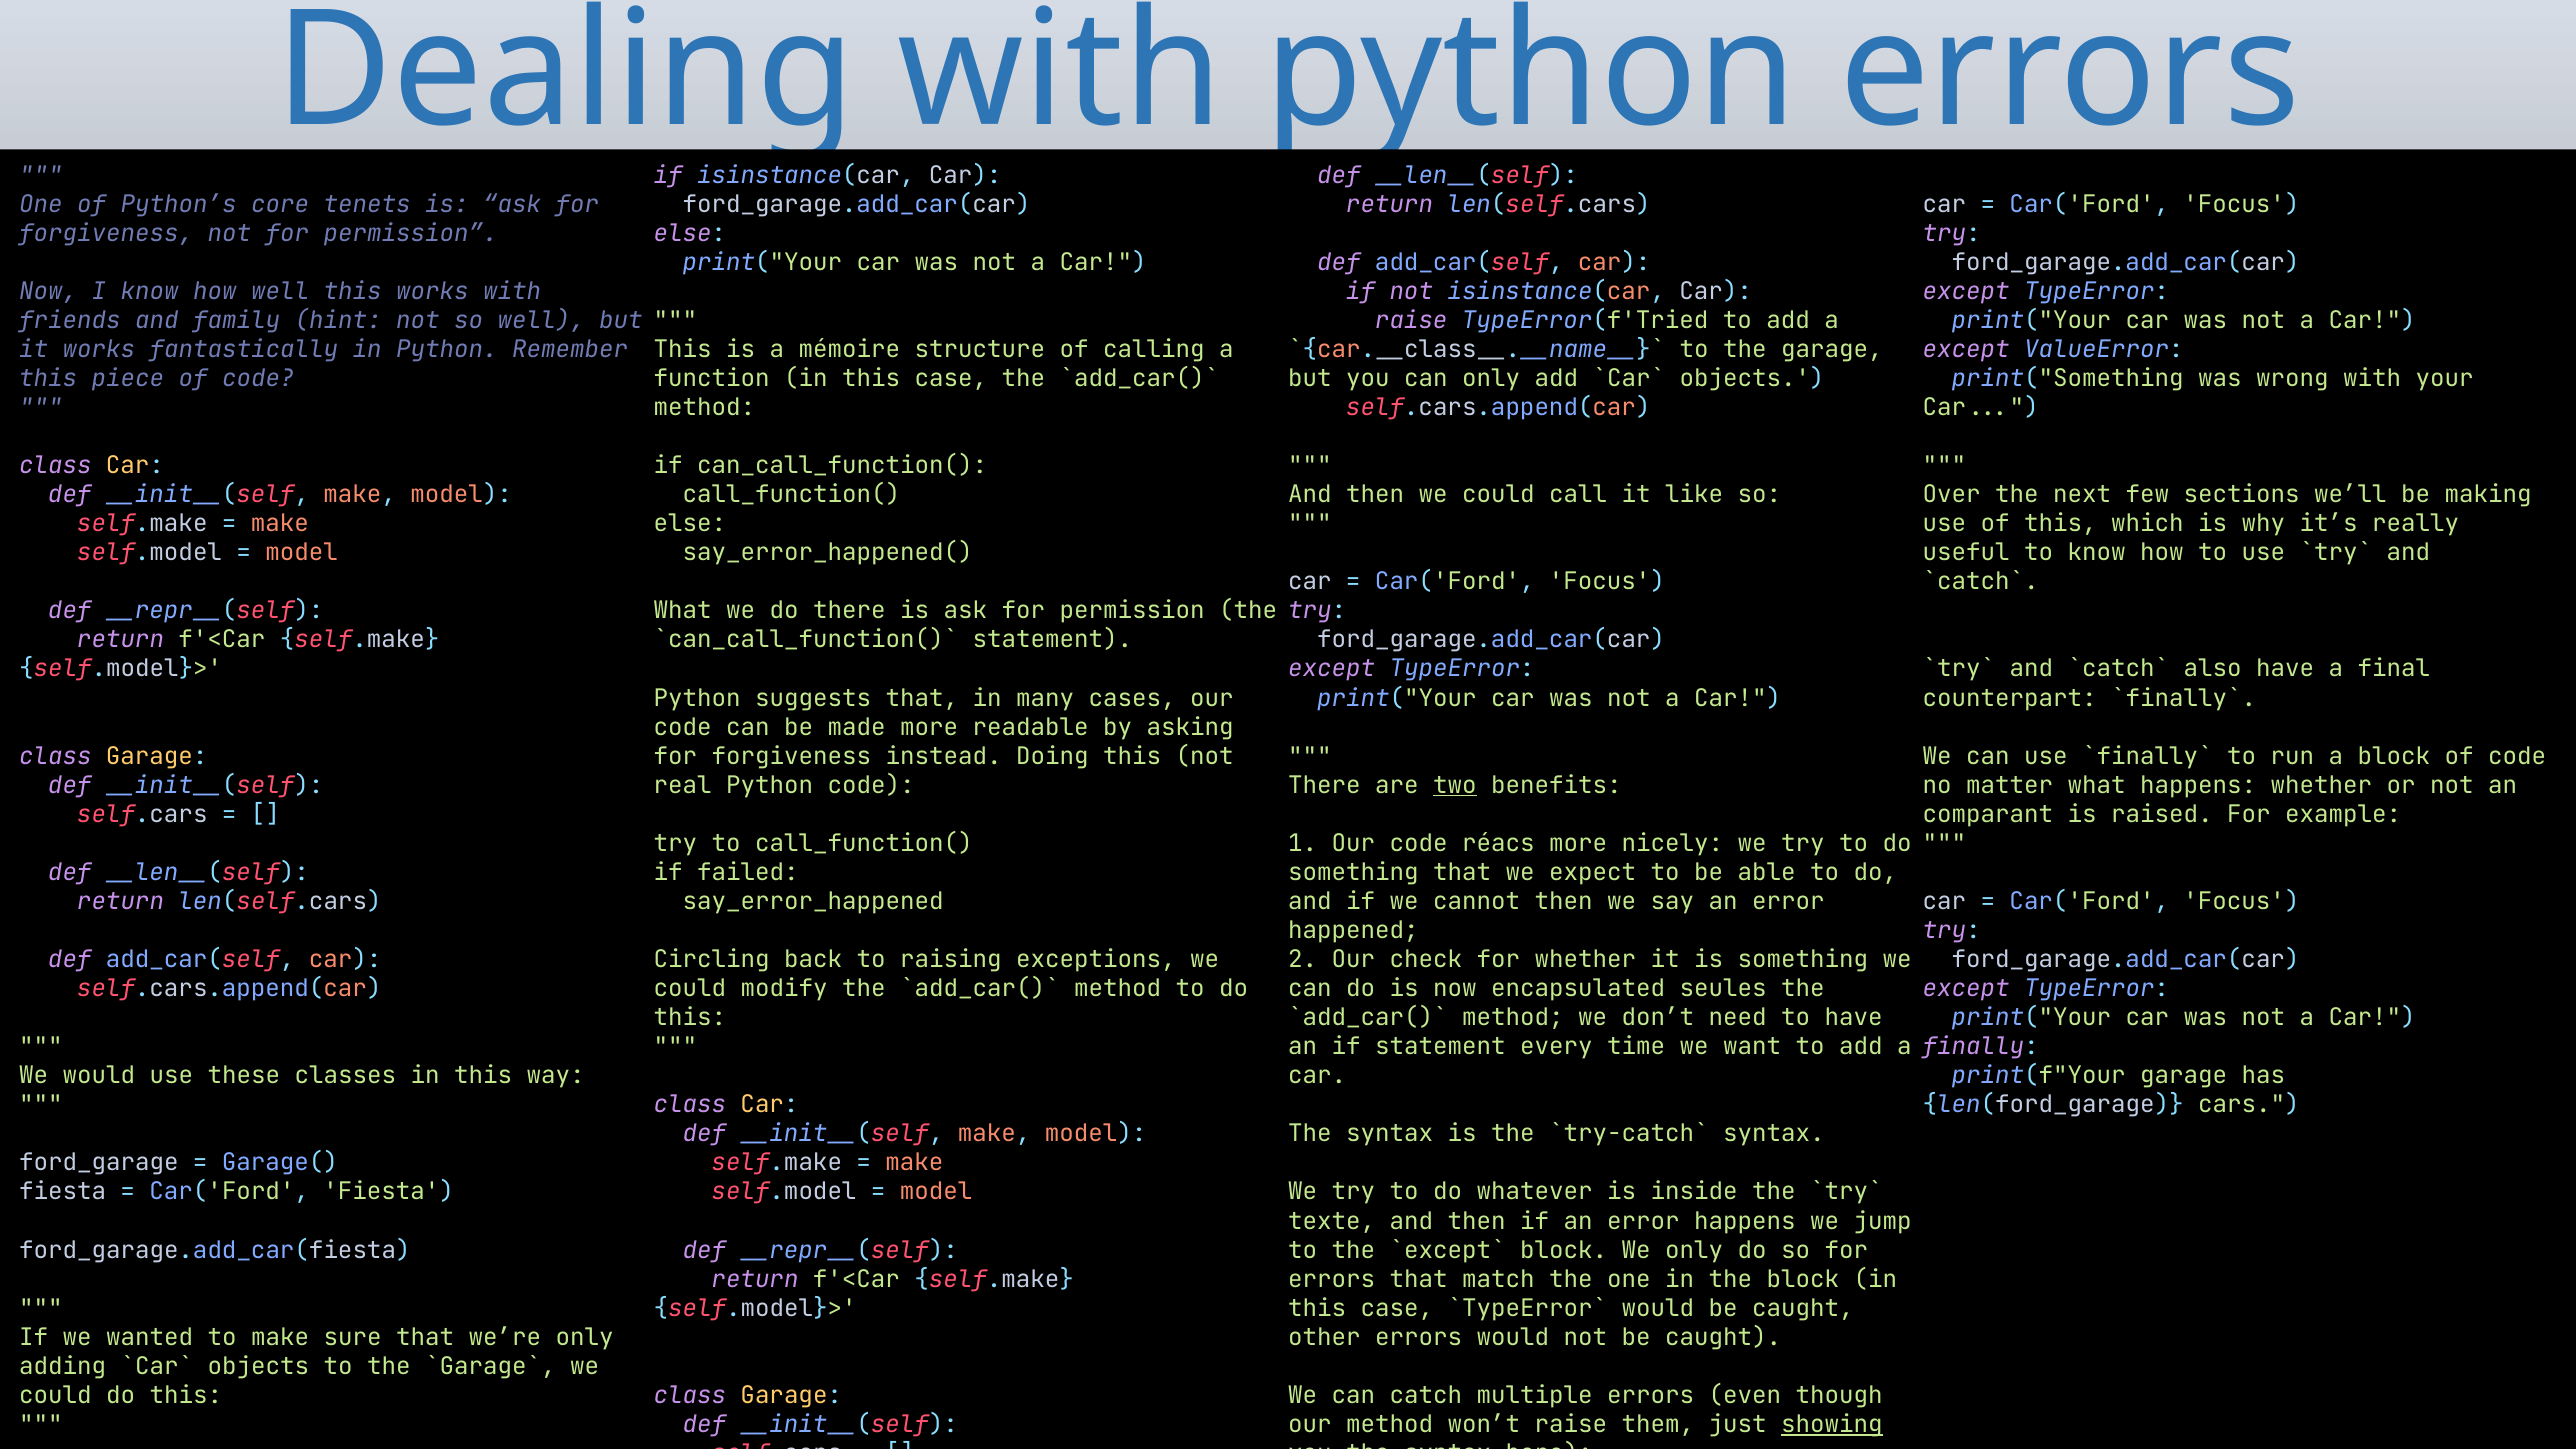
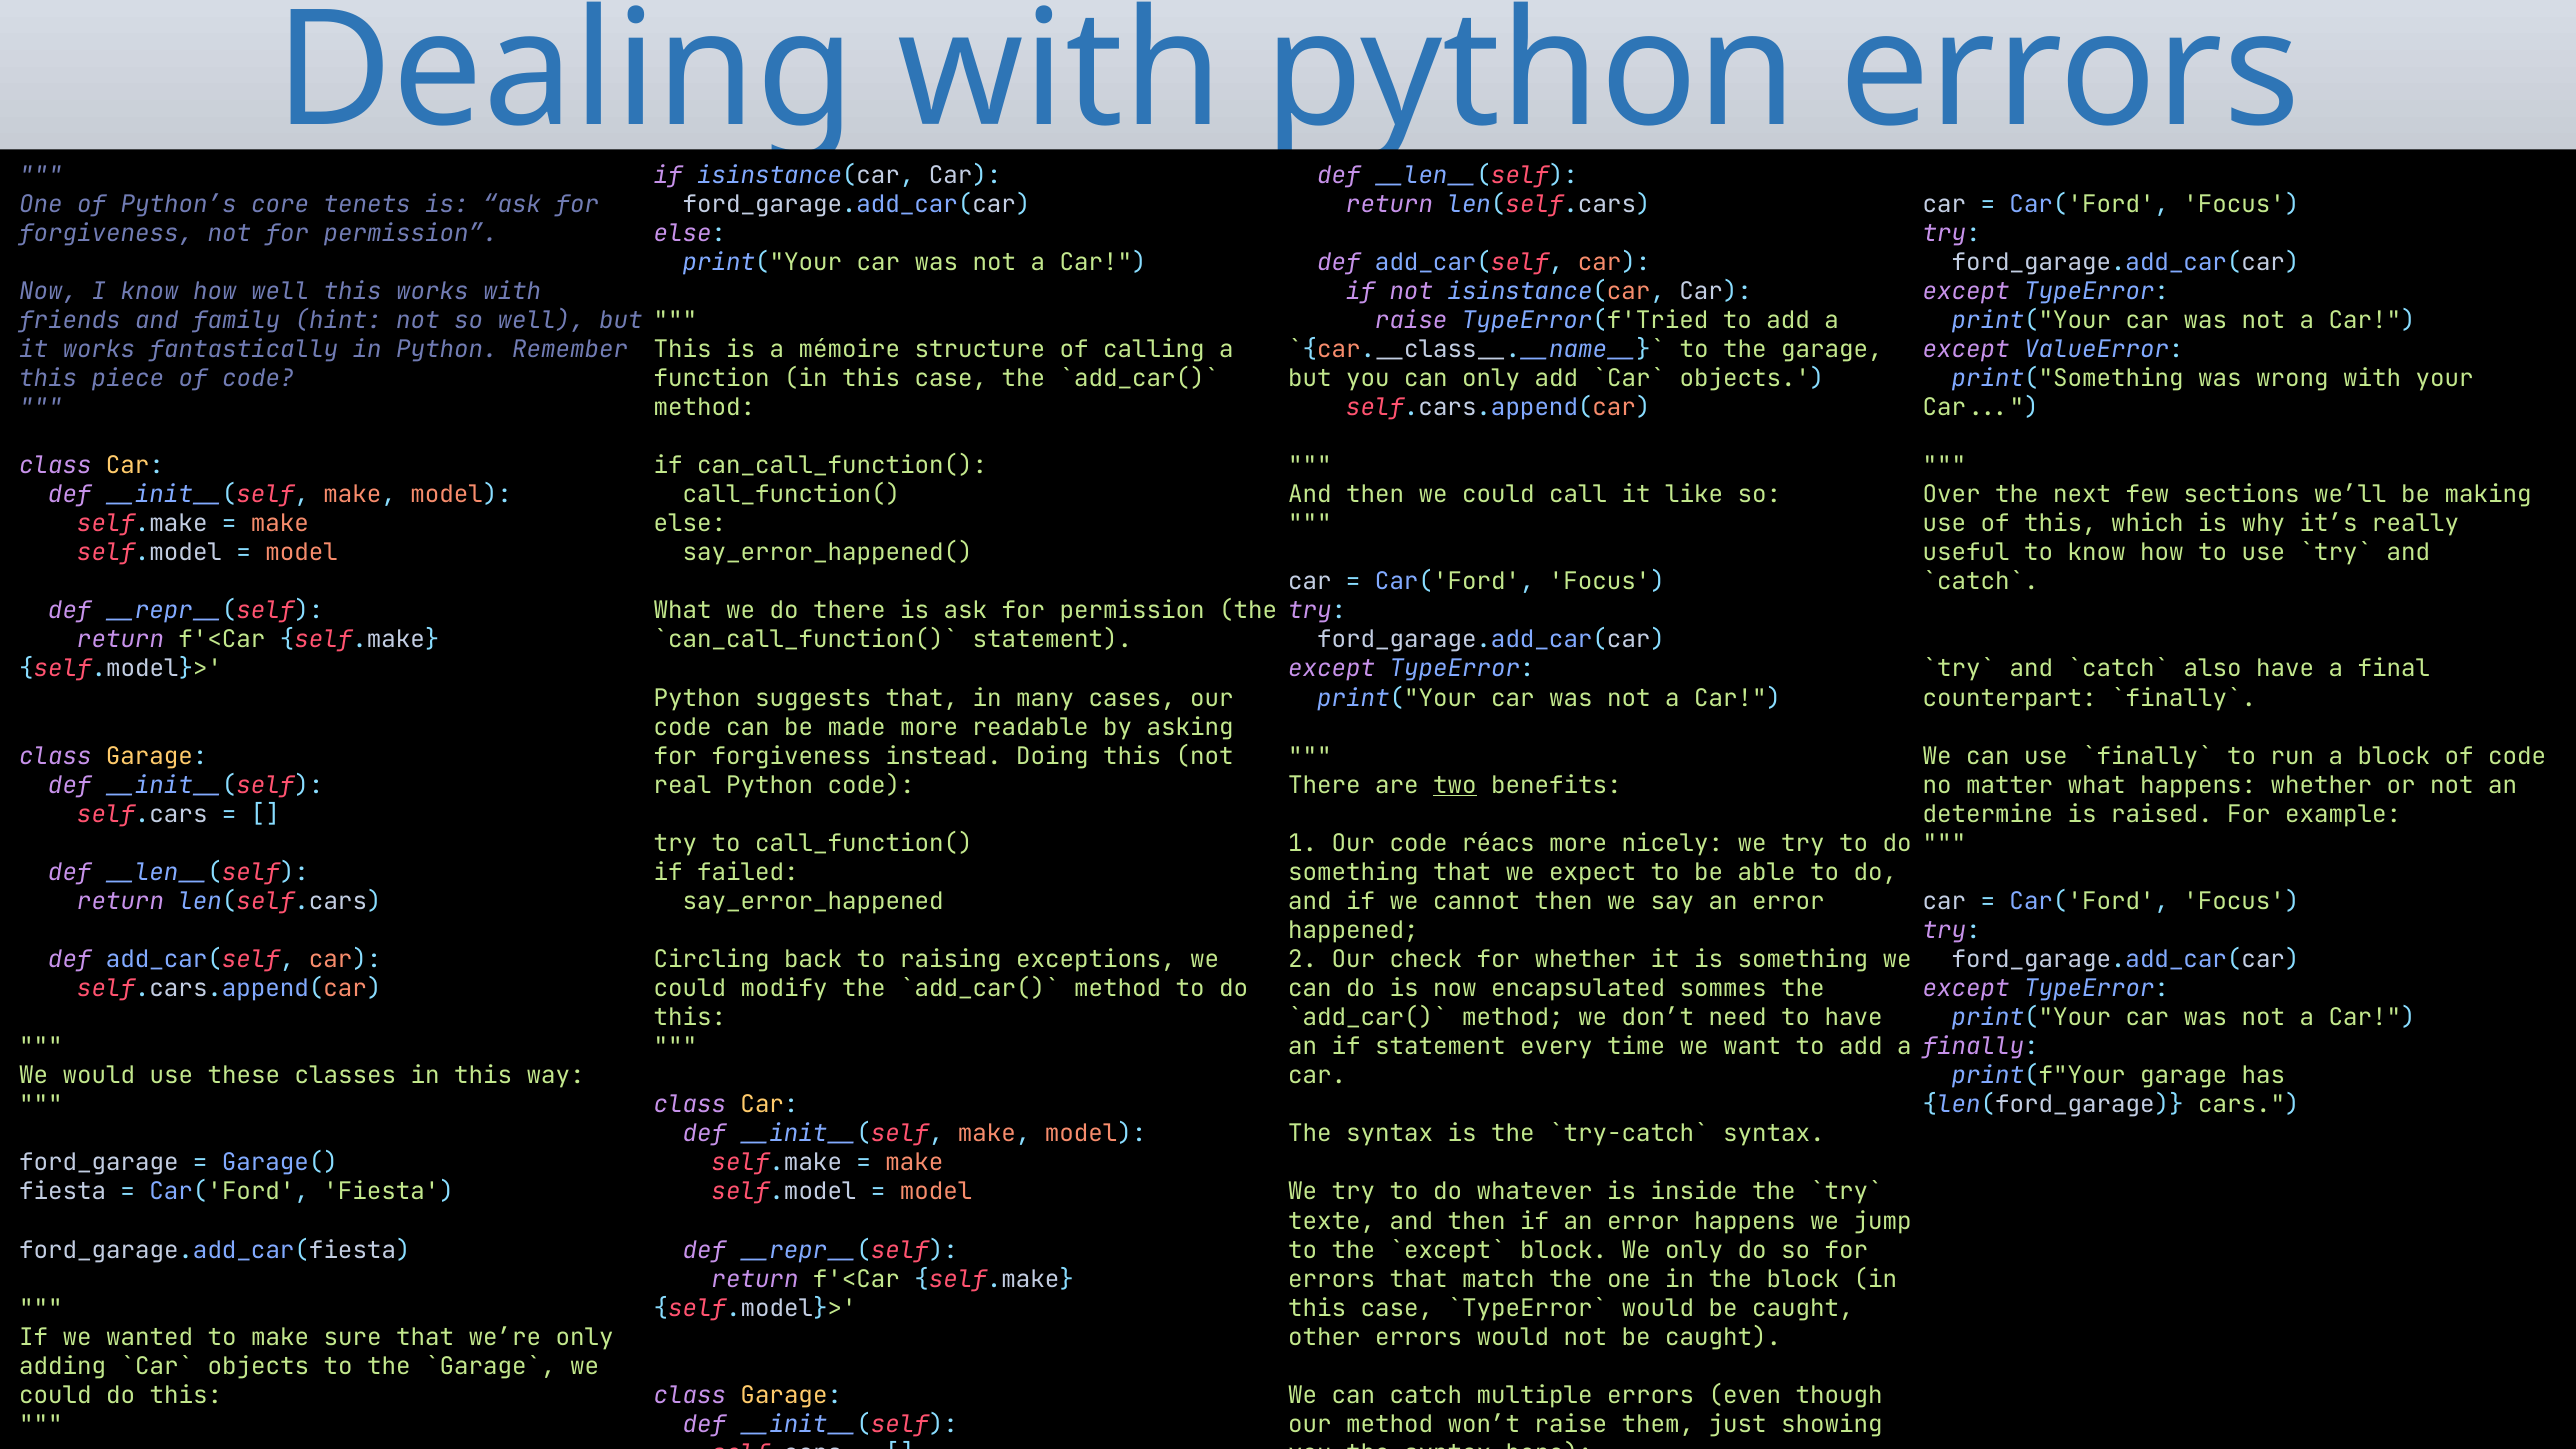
comparant: comparant -> determine (1988, 814)
seules: seules -> sommes (1723, 989)
showing underline: present -> none (1832, 1424)
